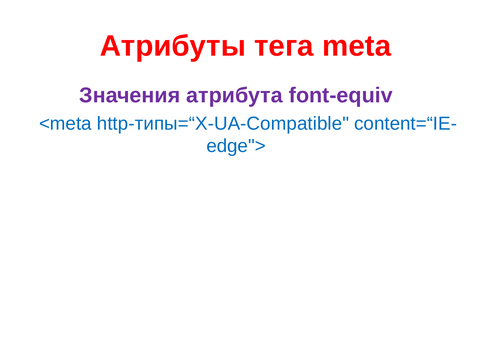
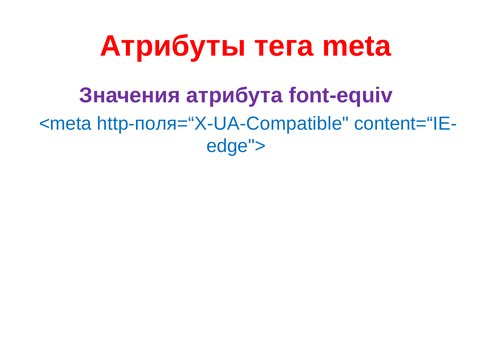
http-типы=“X-UA-Compatible: http-типы=“X-UA-Compatible -> http-поля=“X-UA-Compatible (223, 123)
